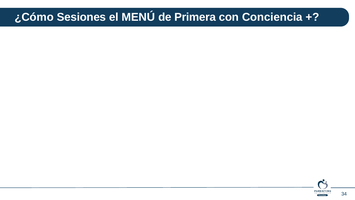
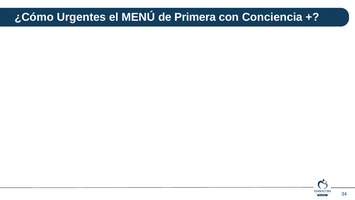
Sesiones: Sesiones -> Urgentes (81, 17)
